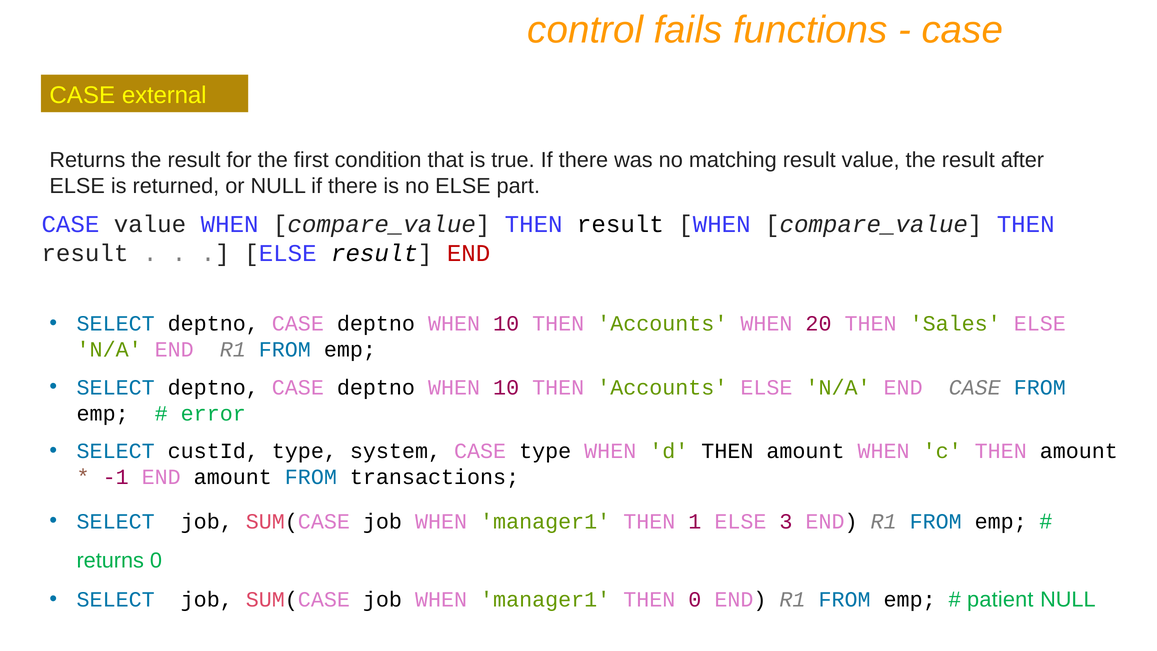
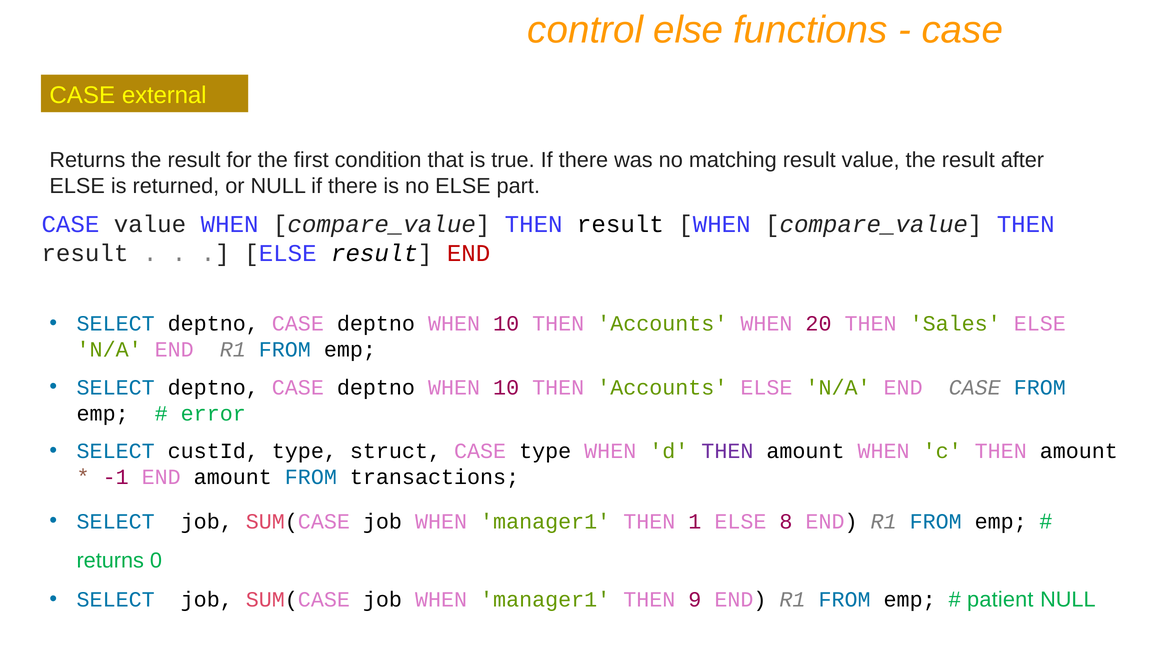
control fails: fails -> else (688, 30)
system: system -> struct (395, 451)
THEN colour: black -> purple (727, 451)
3: 3 -> 8 (786, 521)
THEN 0: 0 -> 9 (695, 599)
